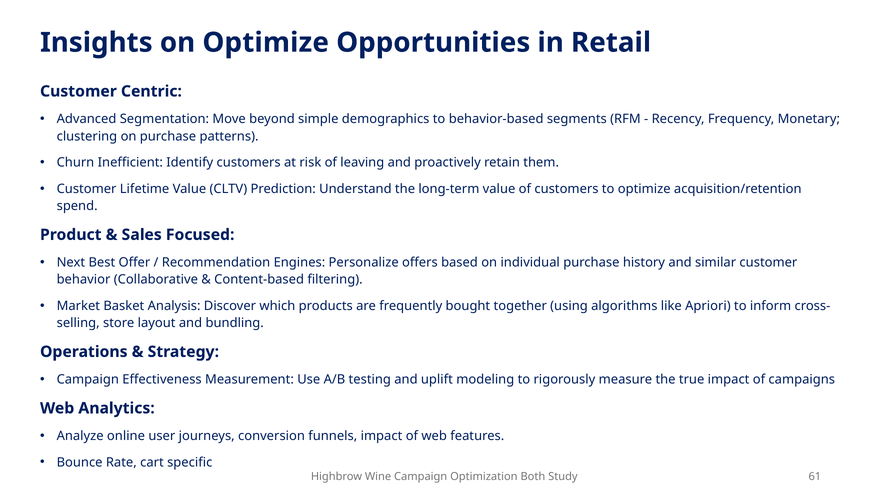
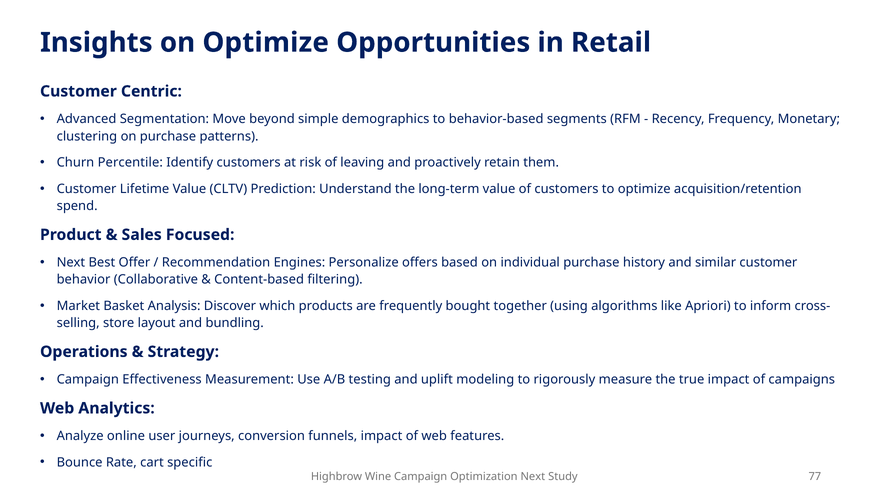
Inefficient: Inefficient -> Percentile (130, 163)
Optimization Both: Both -> Next (533, 477)
61: 61 -> 77 (815, 477)
